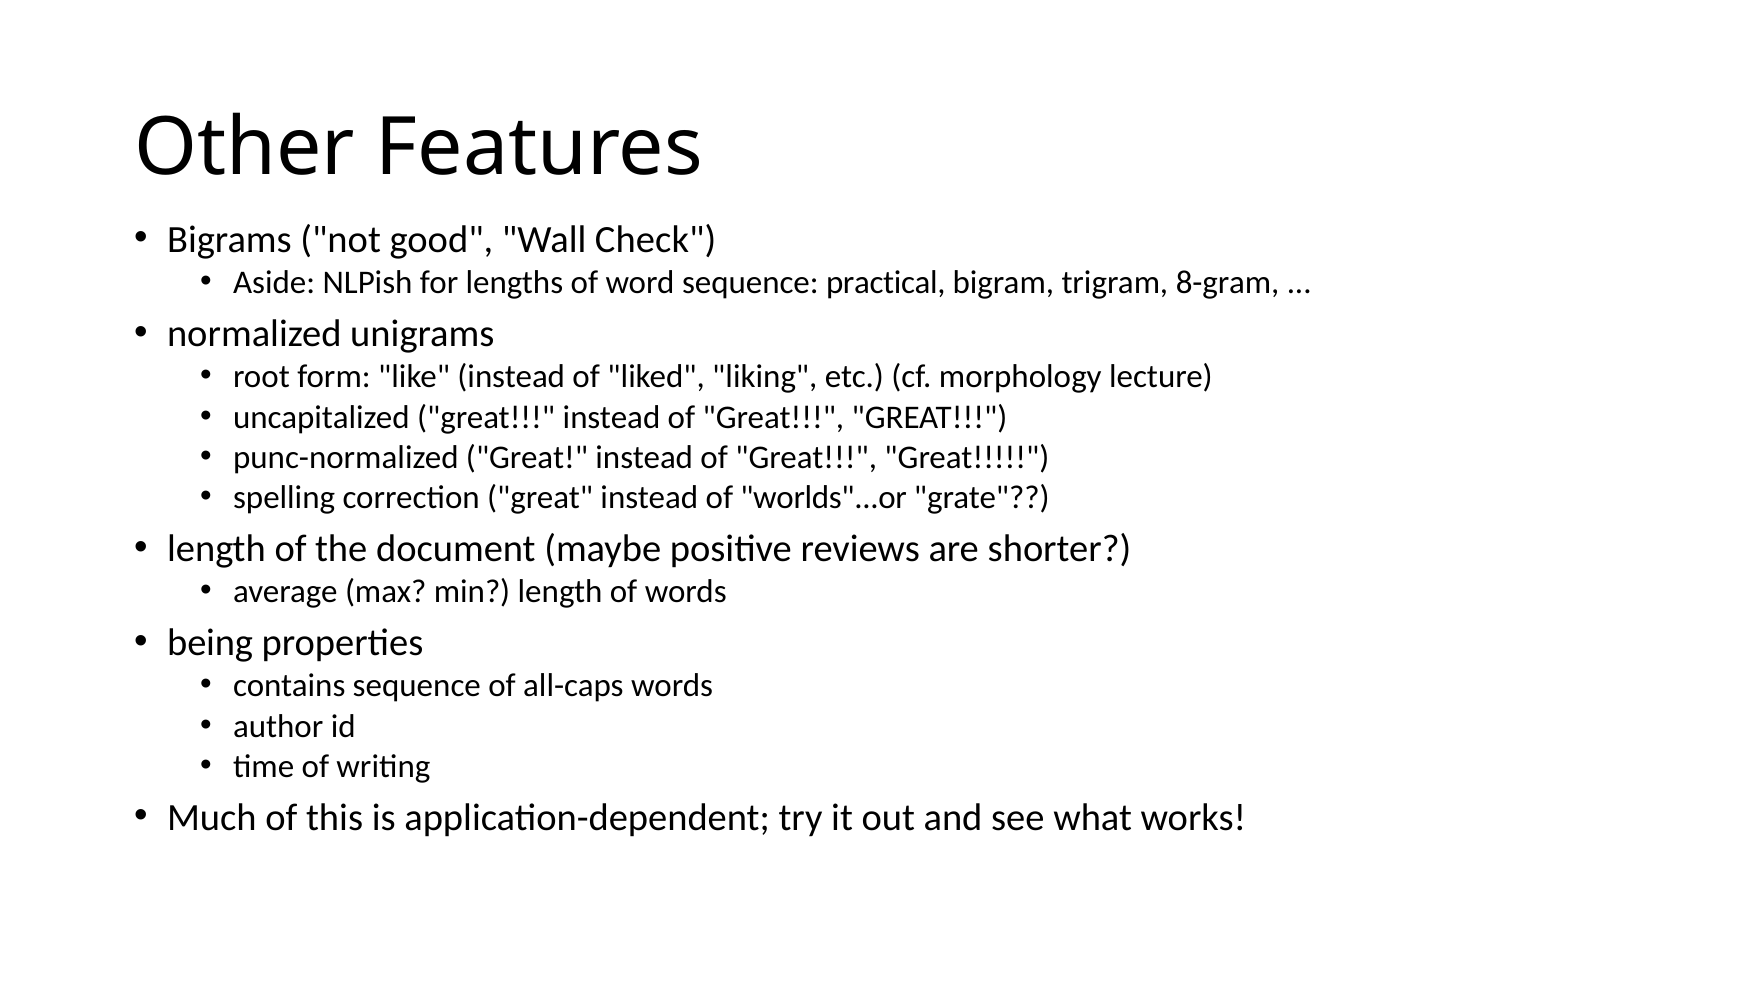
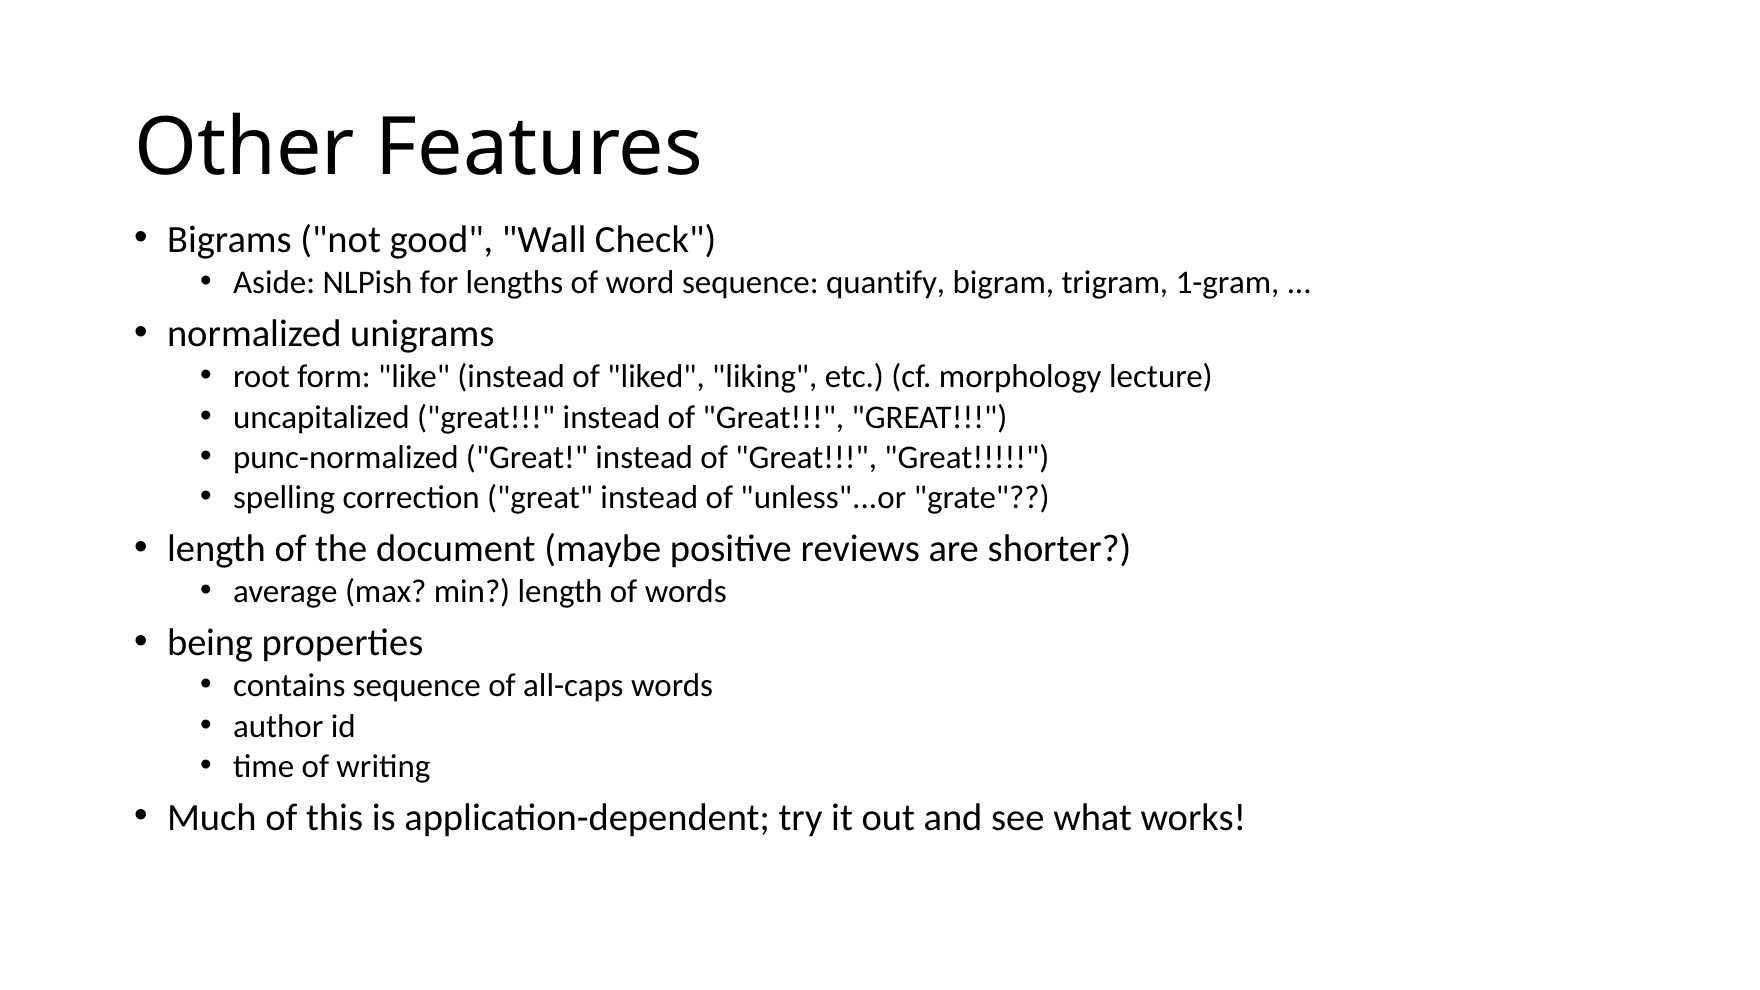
practical: practical -> quantify (886, 283)
8-gram: 8-gram -> 1-gram (1228, 283)
worlds"...or: worlds"...or -> unless"...or (823, 498)
